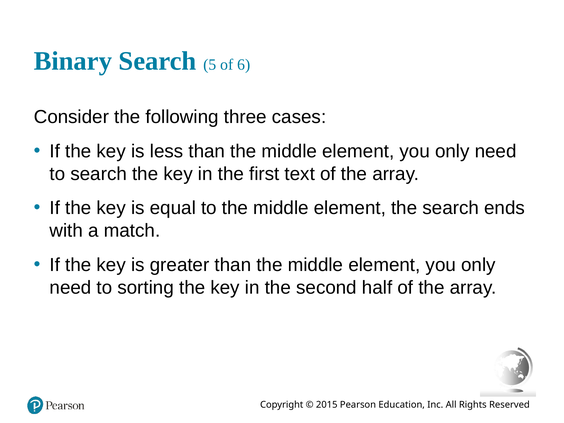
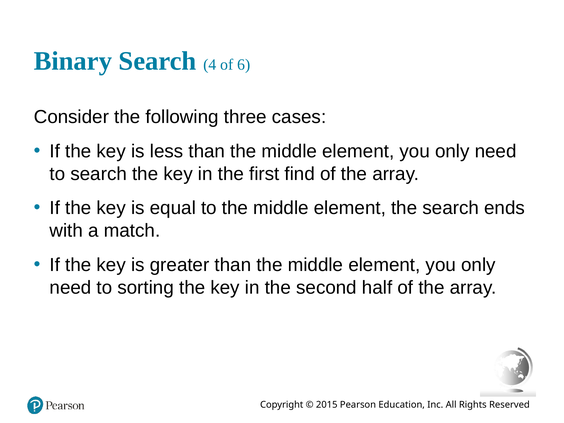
5: 5 -> 4 (210, 65)
text: text -> find (300, 174)
